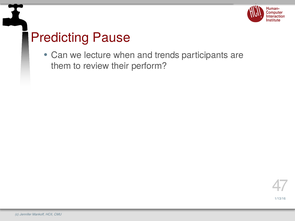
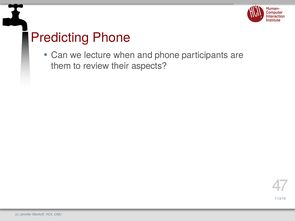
Predicting Pause: Pause -> Phone (112, 38)
and trends: trends -> phone (167, 55)
perform: perform -> aspects (149, 66)
